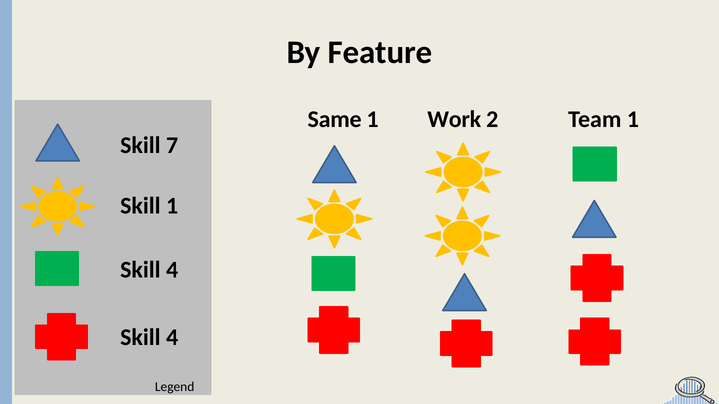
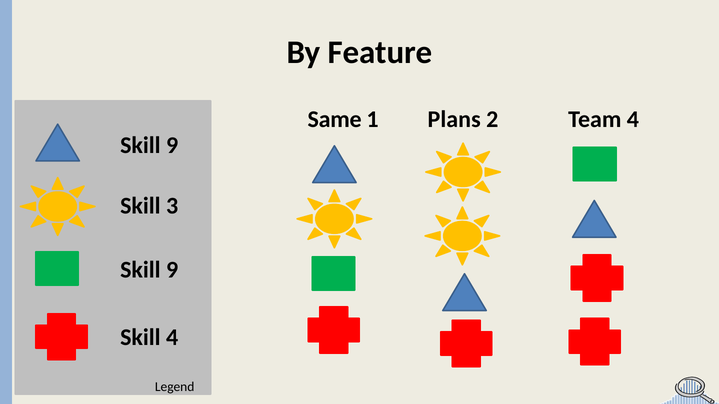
Work: Work -> Plans (454, 120)
Team 1: 1 -> 4 (633, 120)
7: 7 -> 9 (172, 145)
Skill 1: 1 -> 3 (172, 206)
4: 4 -> 9 (172, 270)
